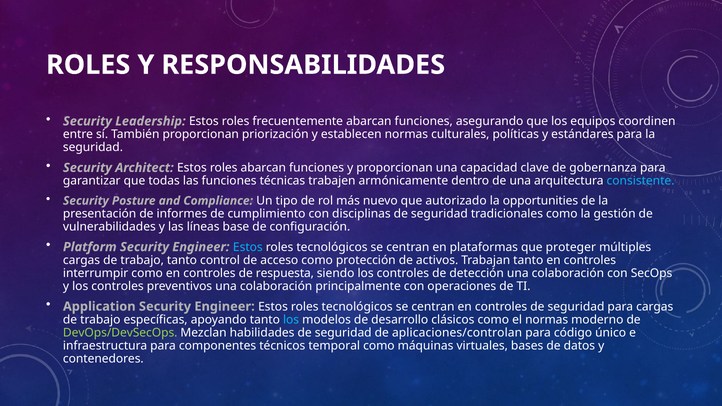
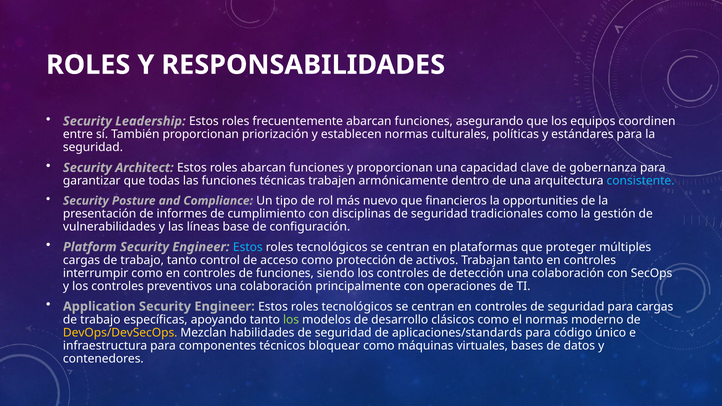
autorizado: autorizado -> financieros (456, 201)
de respuesta: respuesta -> funciones (285, 273)
los colour: light blue -> light green (291, 320)
DevOps/DevSecOps colour: light green -> yellow (120, 333)
aplicaciones/controlan: aplicaciones/controlan -> aplicaciones/standards (457, 333)
temporal: temporal -> bloquear (334, 346)
